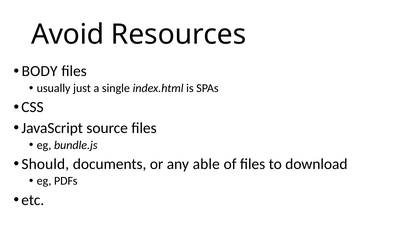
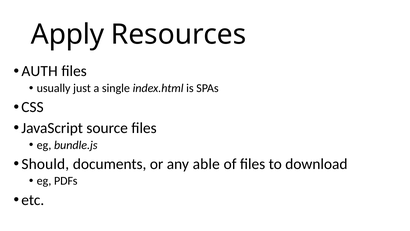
Avoid: Avoid -> Apply (68, 34)
BODY: BODY -> AUTH (40, 71)
